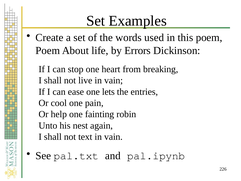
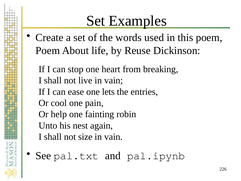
Errors: Errors -> Reuse (138, 50)
text: text -> size (85, 137)
